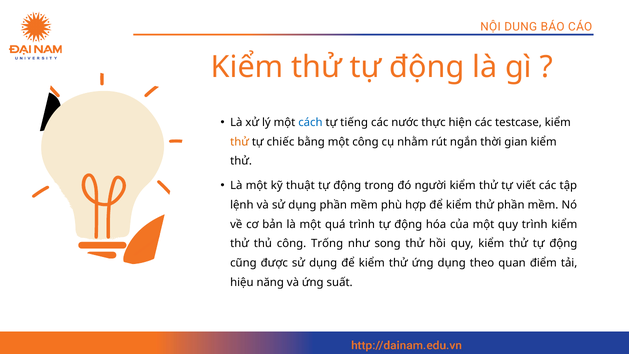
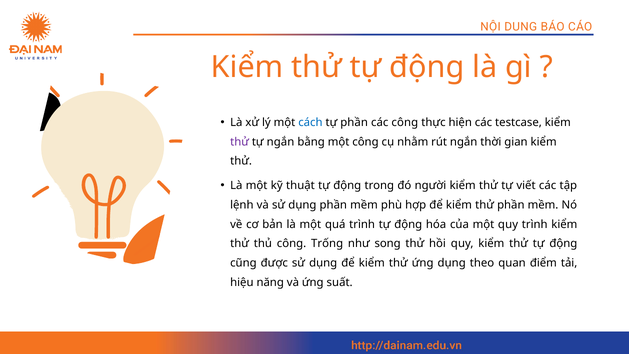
tự tiếng: tiếng -> phần (354, 123)
các nước: nước -> công (405, 123)
thử colour: orange -> purple (240, 142)
tự chiếc: chiếc -> ngắn (280, 142)
